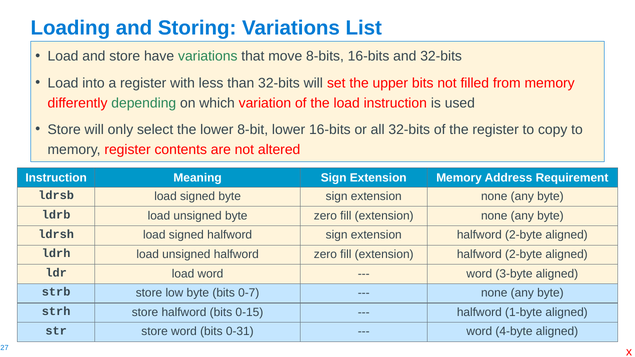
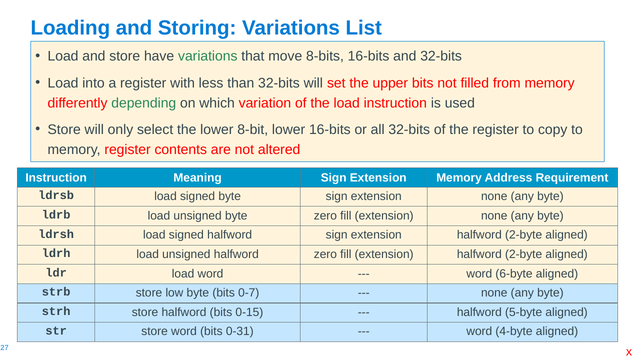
3-byte: 3-byte -> 6-byte (514, 274)
1-byte: 1-byte -> 5-byte (524, 312)
